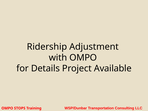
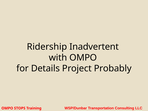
Adjustment: Adjustment -> Inadvertent (94, 47)
Available: Available -> Probably (113, 68)
